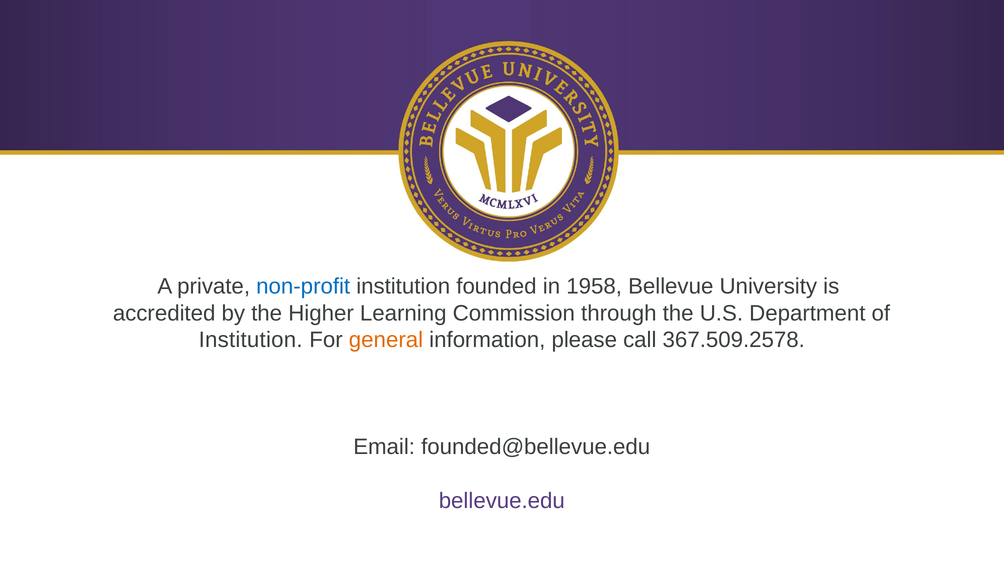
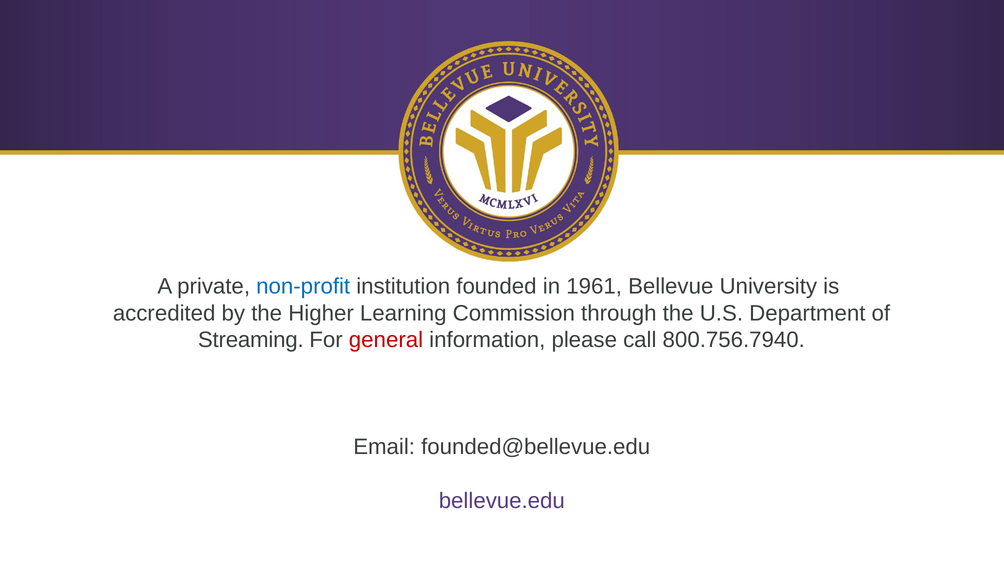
1958: 1958 -> 1961 (594, 286)
Institution: Institution -> Streaming (251, 340)
general colour: orange -> red (386, 340)
367.509.2578: 367.509.2578 -> 800.756.7940 (734, 340)
